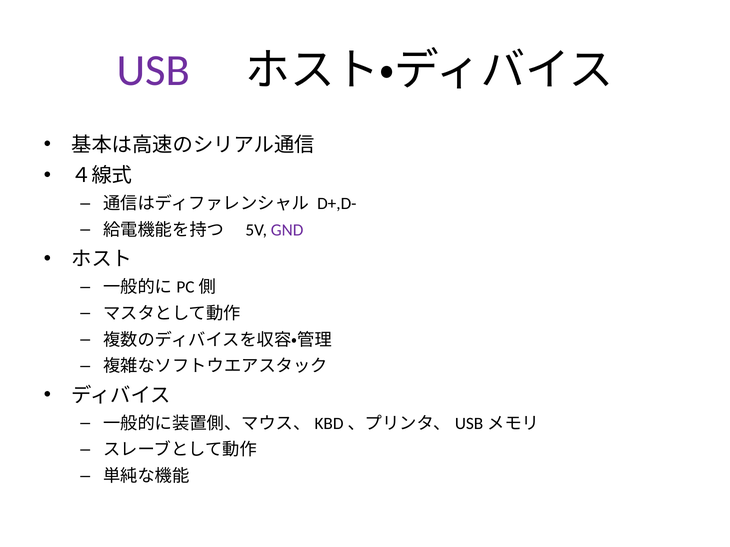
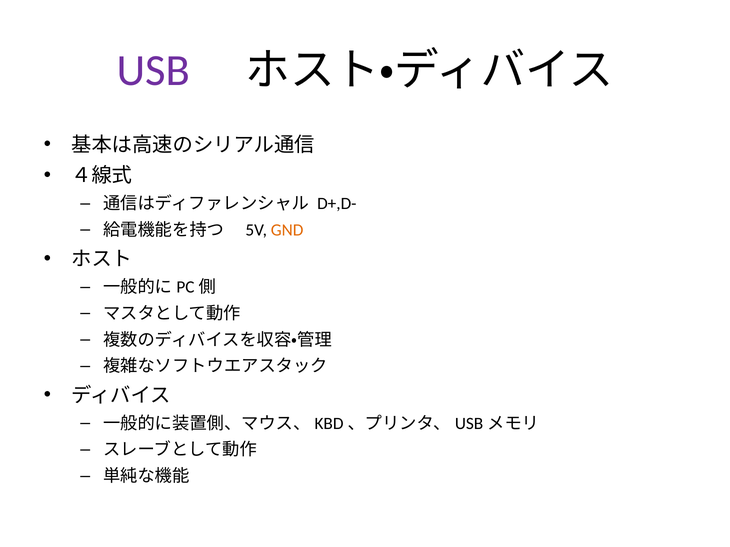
GND colour: purple -> orange (287, 230)
